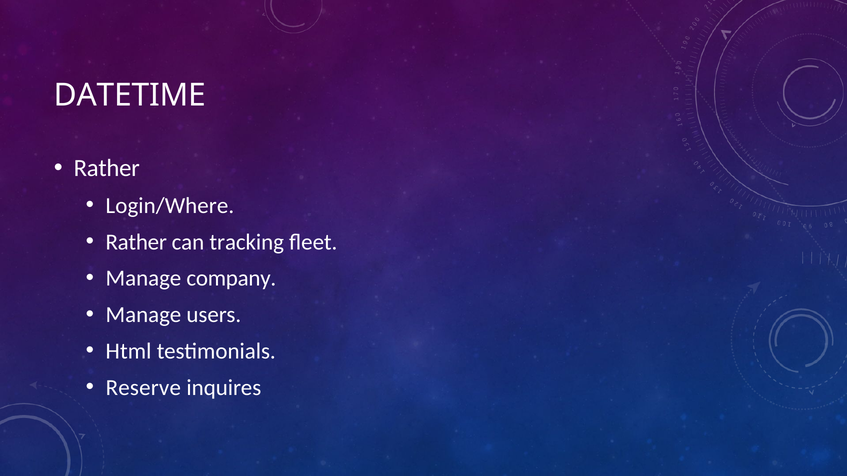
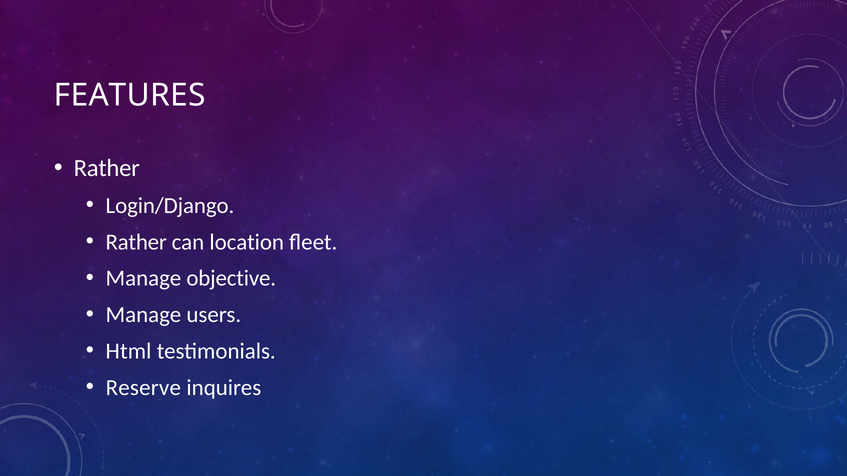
DATETIME: DATETIME -> FEATURES (130, 95)
Login/Where: Login/Where -> Login/Django (170, 206)
tracking: tracking -> location (247, 242)
company: company -> objective (231, 279)
